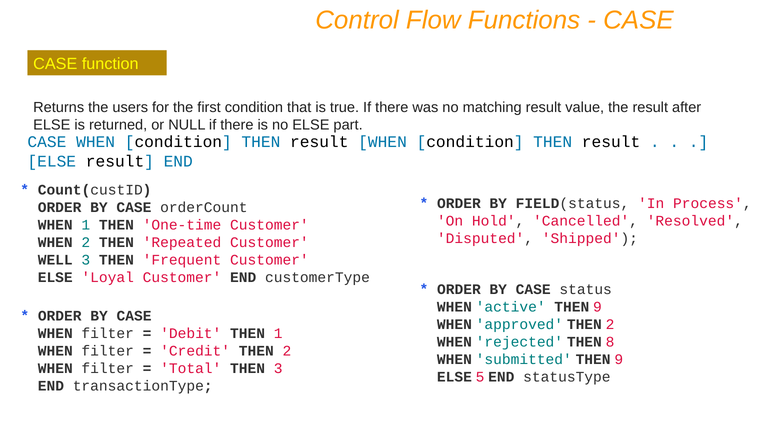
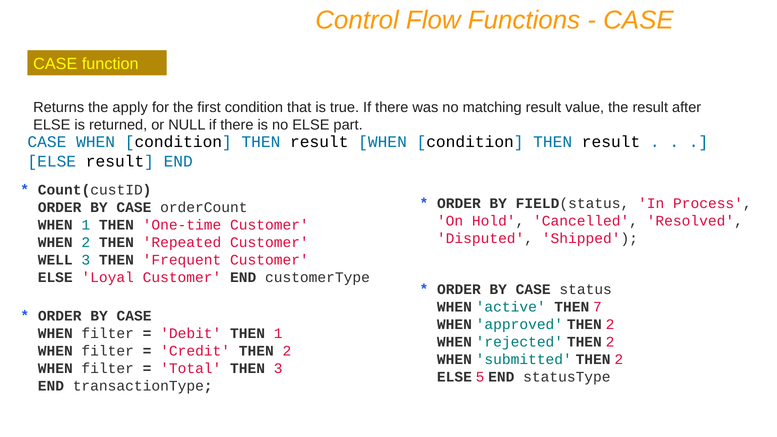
users: users -> apply (130, 107)
active THEN 9: 9 -> 7 (597, 307)
rejected THEN 8: 8 -> 2 (610, 342)
submitted THEN 9: 9 -> 2 (619, 359)
